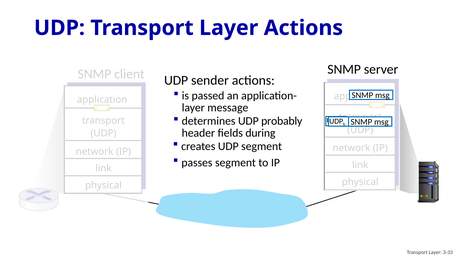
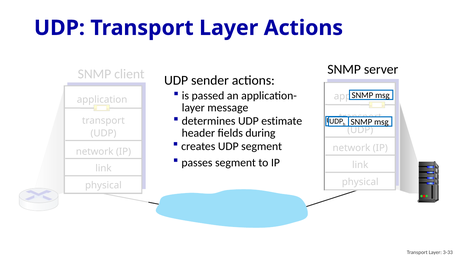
probably: probably -> estimate (282, 121)
